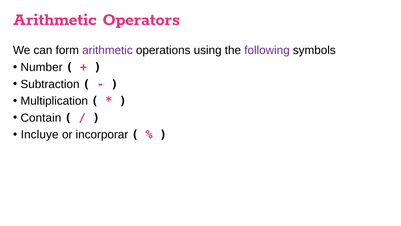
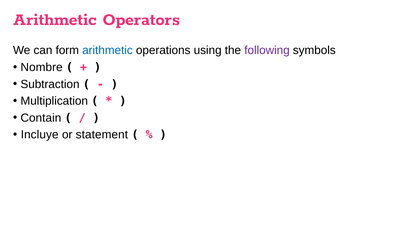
arithmetic colour: purple -> blue (107, 50)
Number: Number -> Nombre (42, 67)
incorporar: incorporar -> statement (102, 134)
